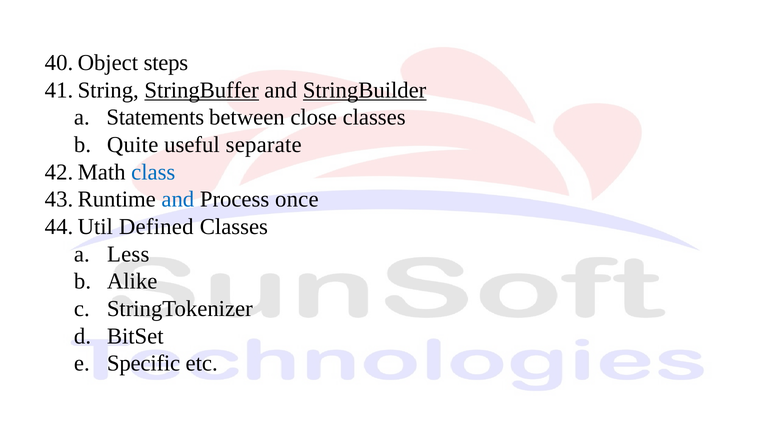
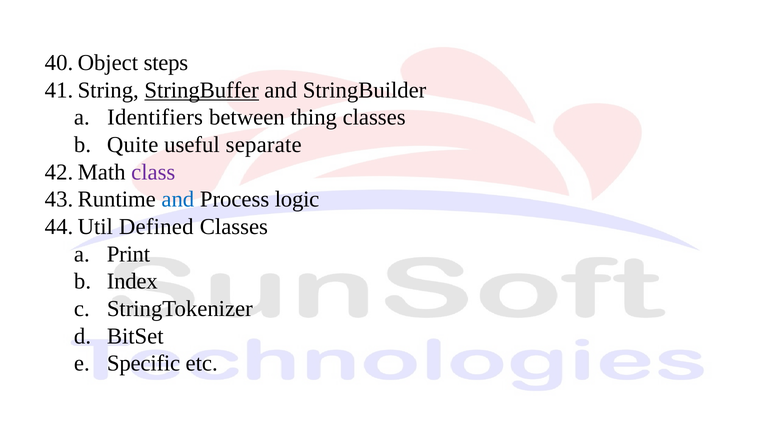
StringBuilder underline: present -> none (365, 90)
Statements: Statements -> Identifiers (155, 117)
close: close -> thing (314, 117)
class colour: blue -> purple (153, 172)
once: once -> logic (297, 199)
Less: Less -> Print (128, 254)
Alike: Alike -> Index (132, 281)
